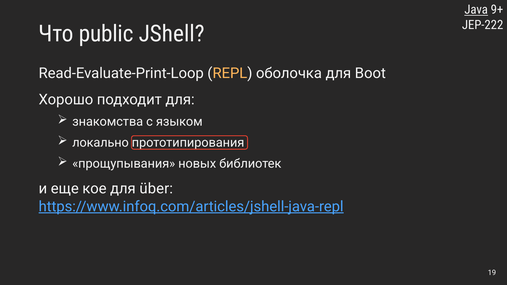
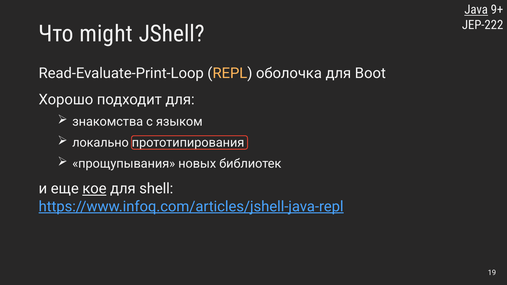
public: public -> might (106, 34)
кое underline: none -> present (94, 189)
über: über -> shell (156, 189)
